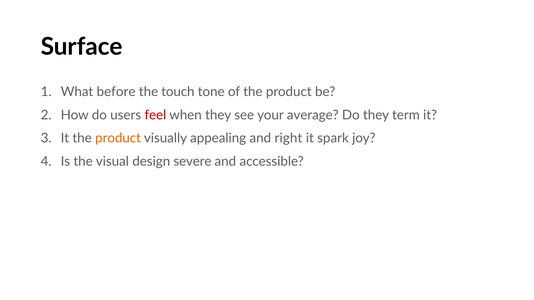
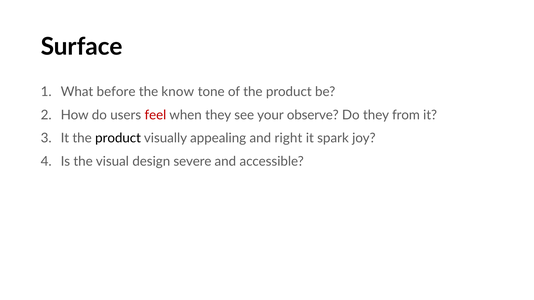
touch: touch -> know (178, 92)
average: average -> observe (313, 115)
term: term -> from (406, 115)
product colour: orange -> black (118, 138)
